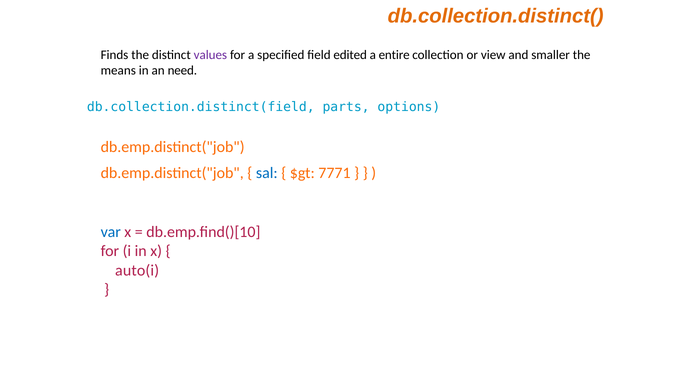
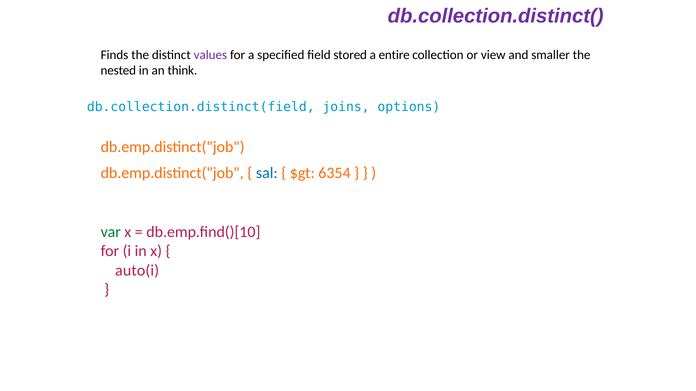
db.collection.distinct( colour: orange -> purple (496, 16)
edited: edited -> stored (350, 55)
means: means -> nested (118, 70)
need: need -> think (182, 70)
parts: parts -> joins (346, 107)
7771: 7771 -> 6354 (334, 173)
var colour: blue -> green (111, 232)
